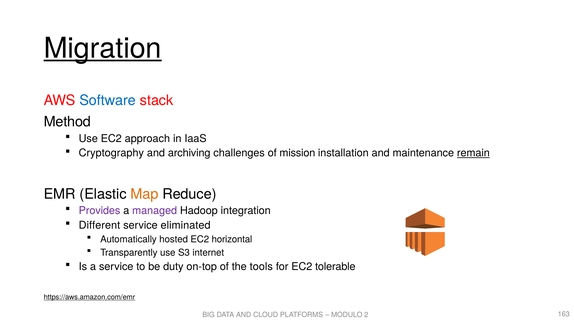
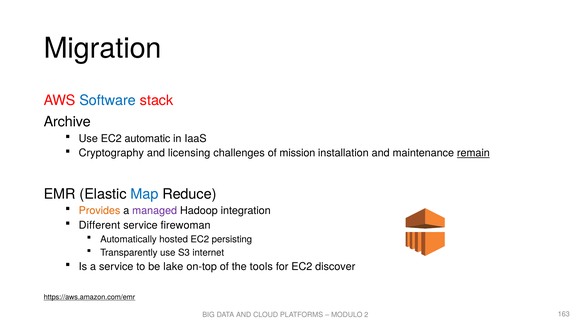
Migration underline: present -> none (103, 48)
Method: Method -> Archive (67, 122)
approach: approach -> automatic (147, 138)
archiving: archiving -> licensing (189, 153)
Map colour: orange -> blue (145, 194)
Provides colour: purple -> orange (100, 211)
eliminated: eliminated -> firewoman (186, 225)
horizontal: horizontal -> persisting (232, 239)
duty: duty -> lake (173, 266)
tolerable: tolerable -> discover (335, 266)
